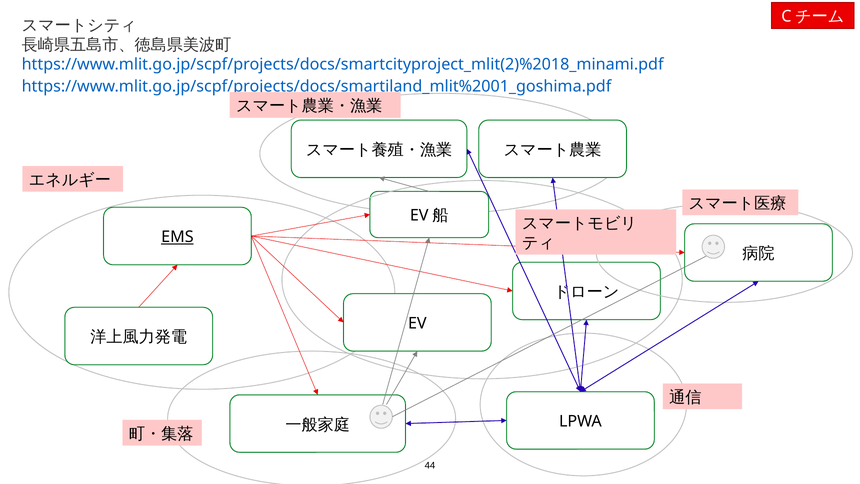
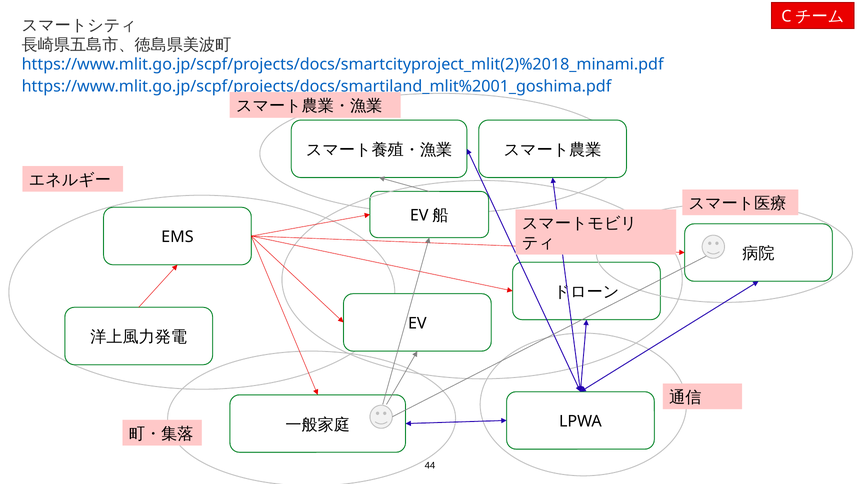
EMS underline: present -> none (177, 237)
